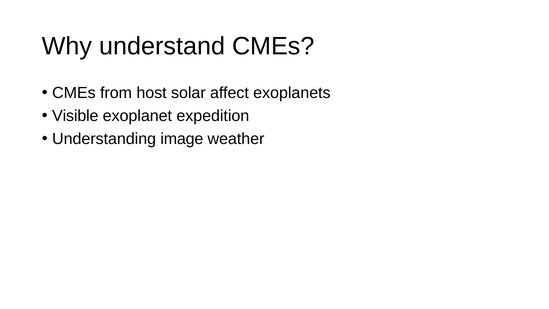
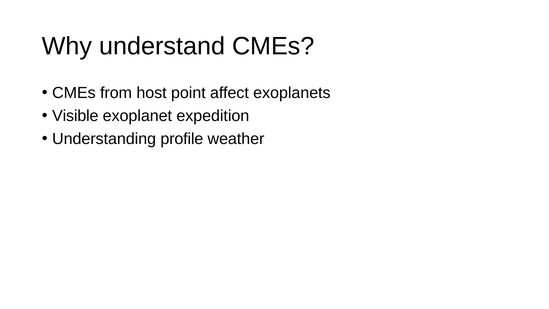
solar: solar -> point (188, 93)
image: image -> profile (182, 139)
